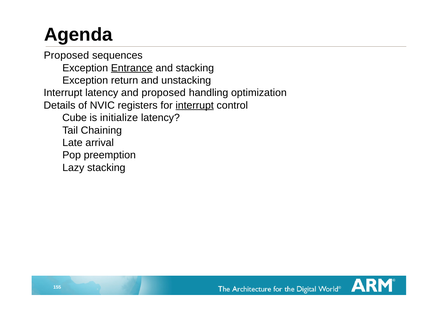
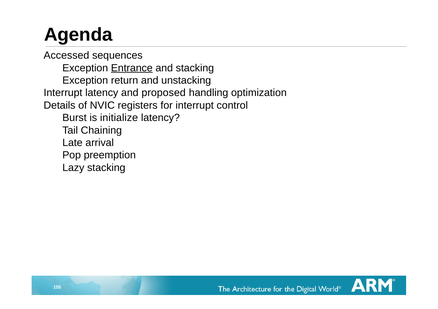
Proposed: Proposed -> Accessed (66, 56)
interrupt underline: present -> none (195, 105)
Cube: Cube -> Burst (75, 118)
